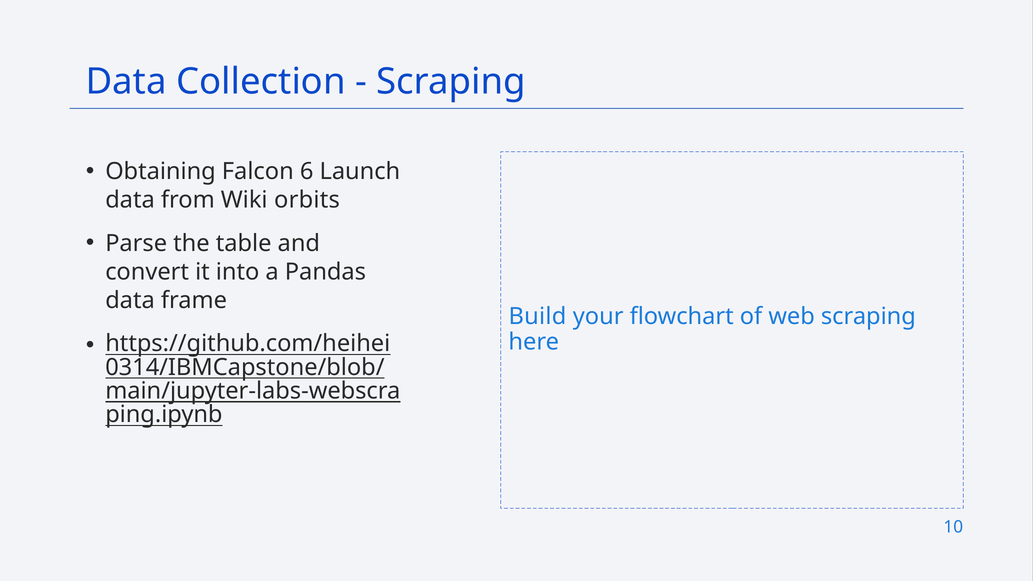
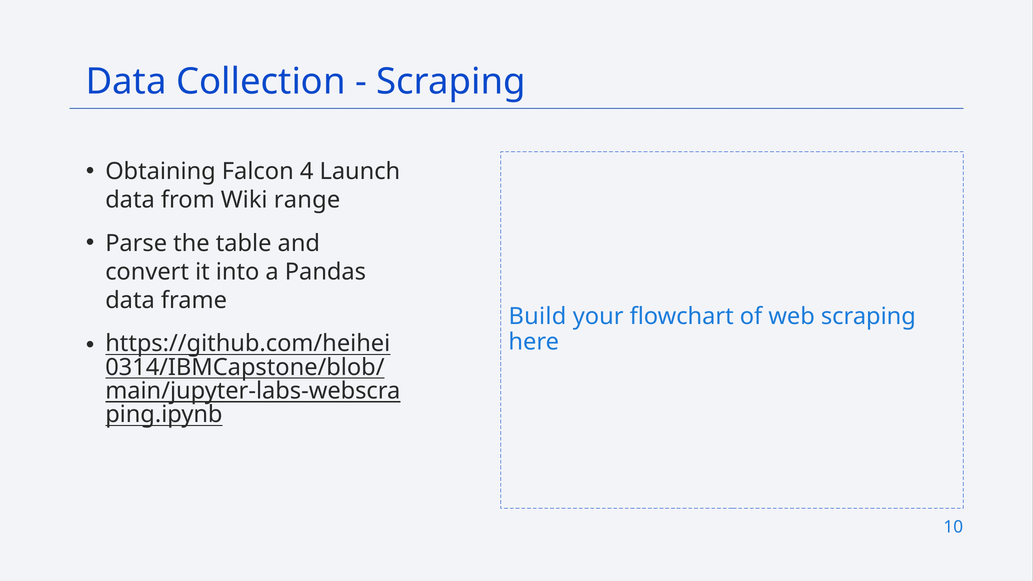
6: 6 -> 4 (307, 172)
orbits: orbits -> range (307, 200)
